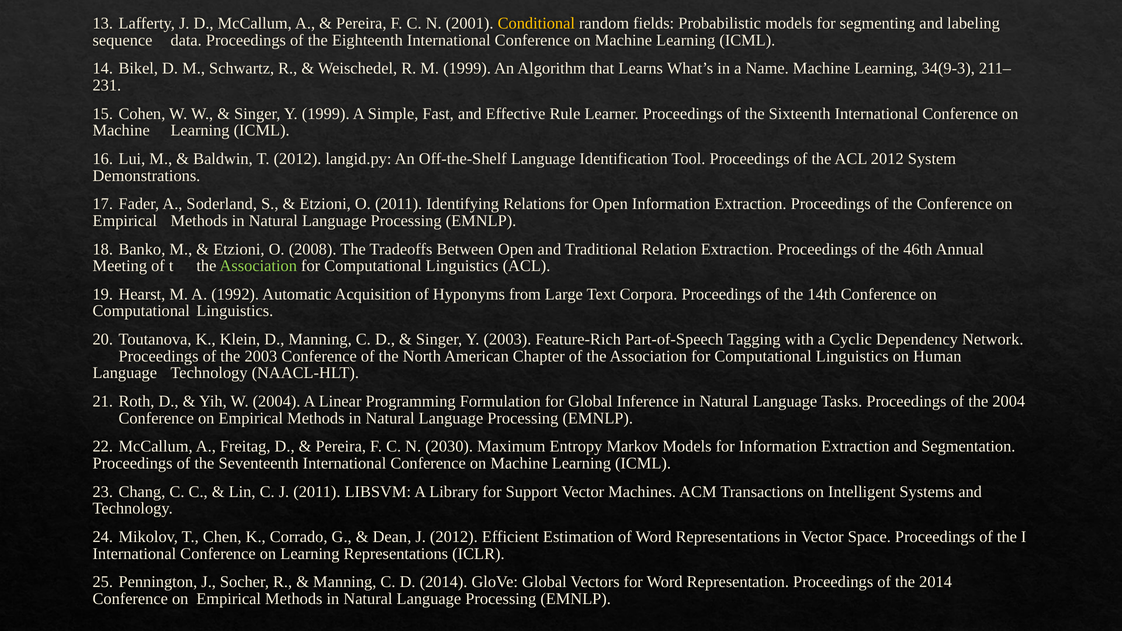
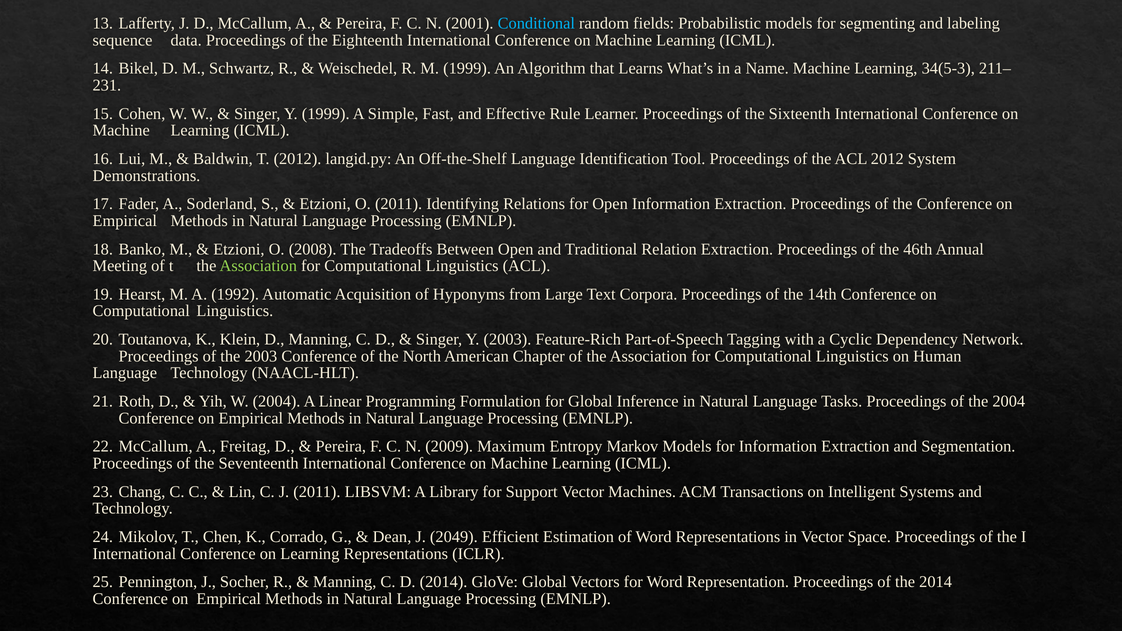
Conditional colour: yellow -> light blue (536, 23)
34(9-3: 34(9-3 -> 34(5-3 (948, 69)
2030: 2030 -> 2009 (449, 447)
J 2012: 2012 -> 2049 (454, 537)
